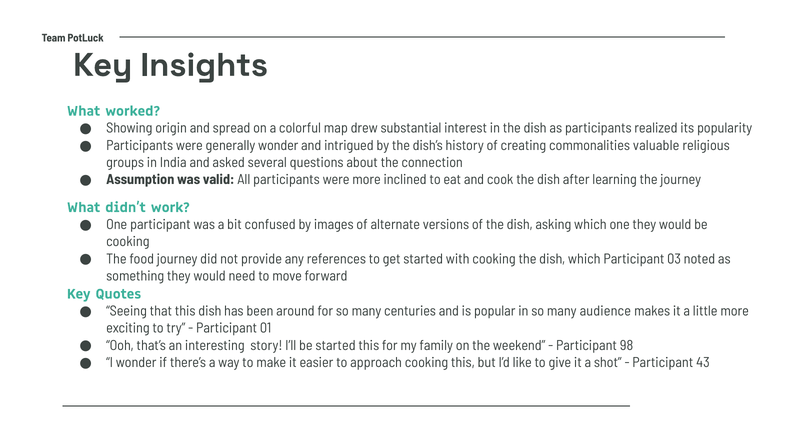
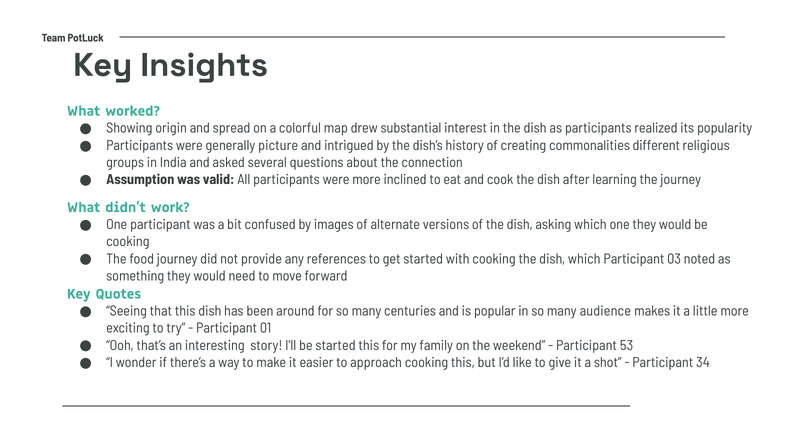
generally wonder: wonder -> picture (278, 145)
valuable: valuable -> different (656, 145)
98: 98 -> 53 (627, 345)
43: 43 -> 34 (703, 362)
